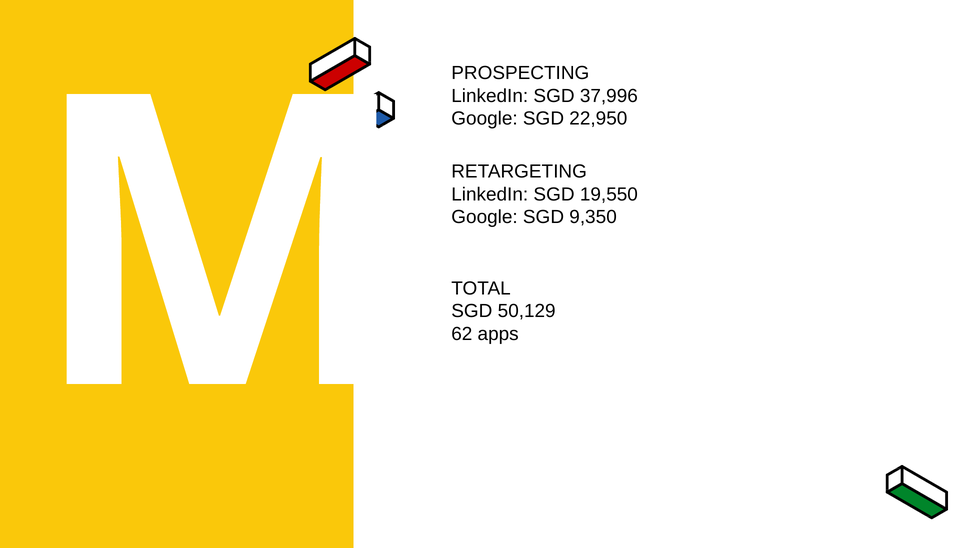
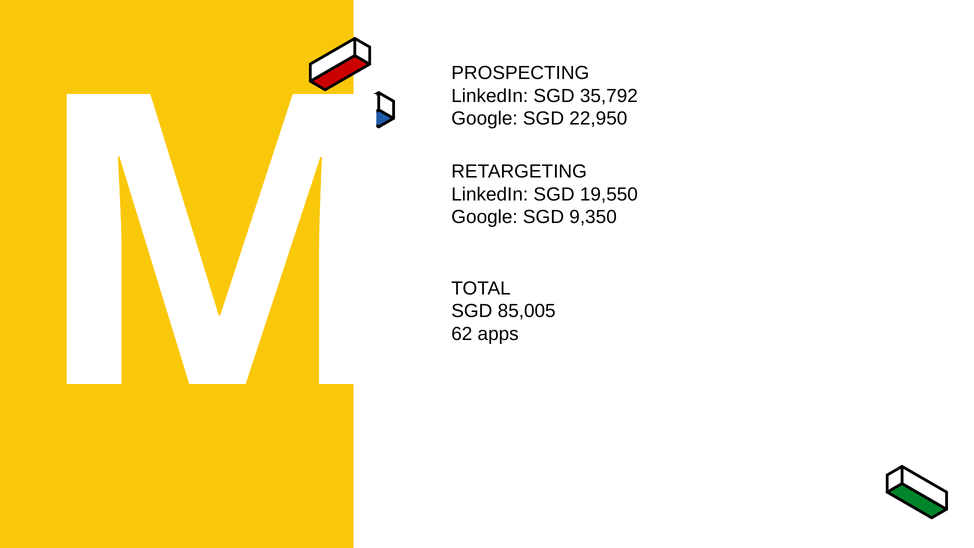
37,996: 37,996 -> 35,792 (609, 96)
50,129: 50,129 -> 85,005 (527, 311)
